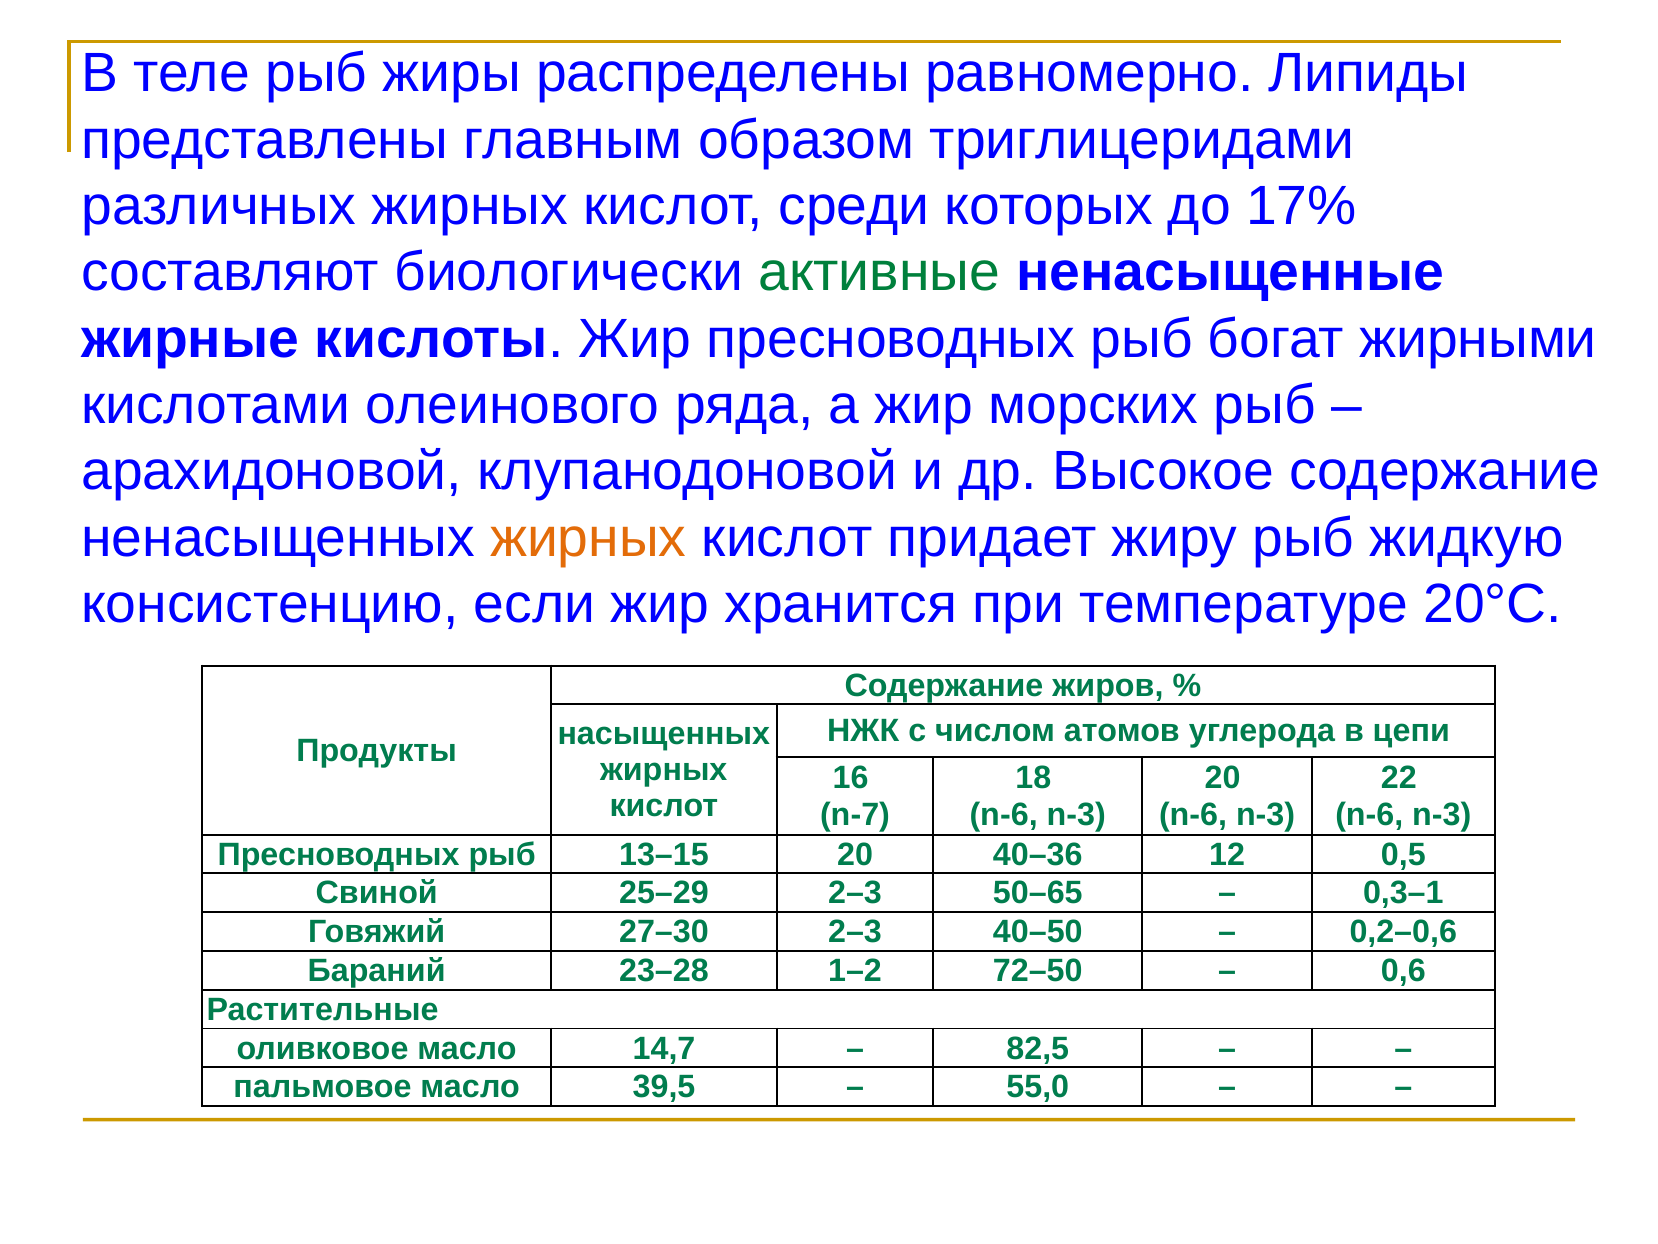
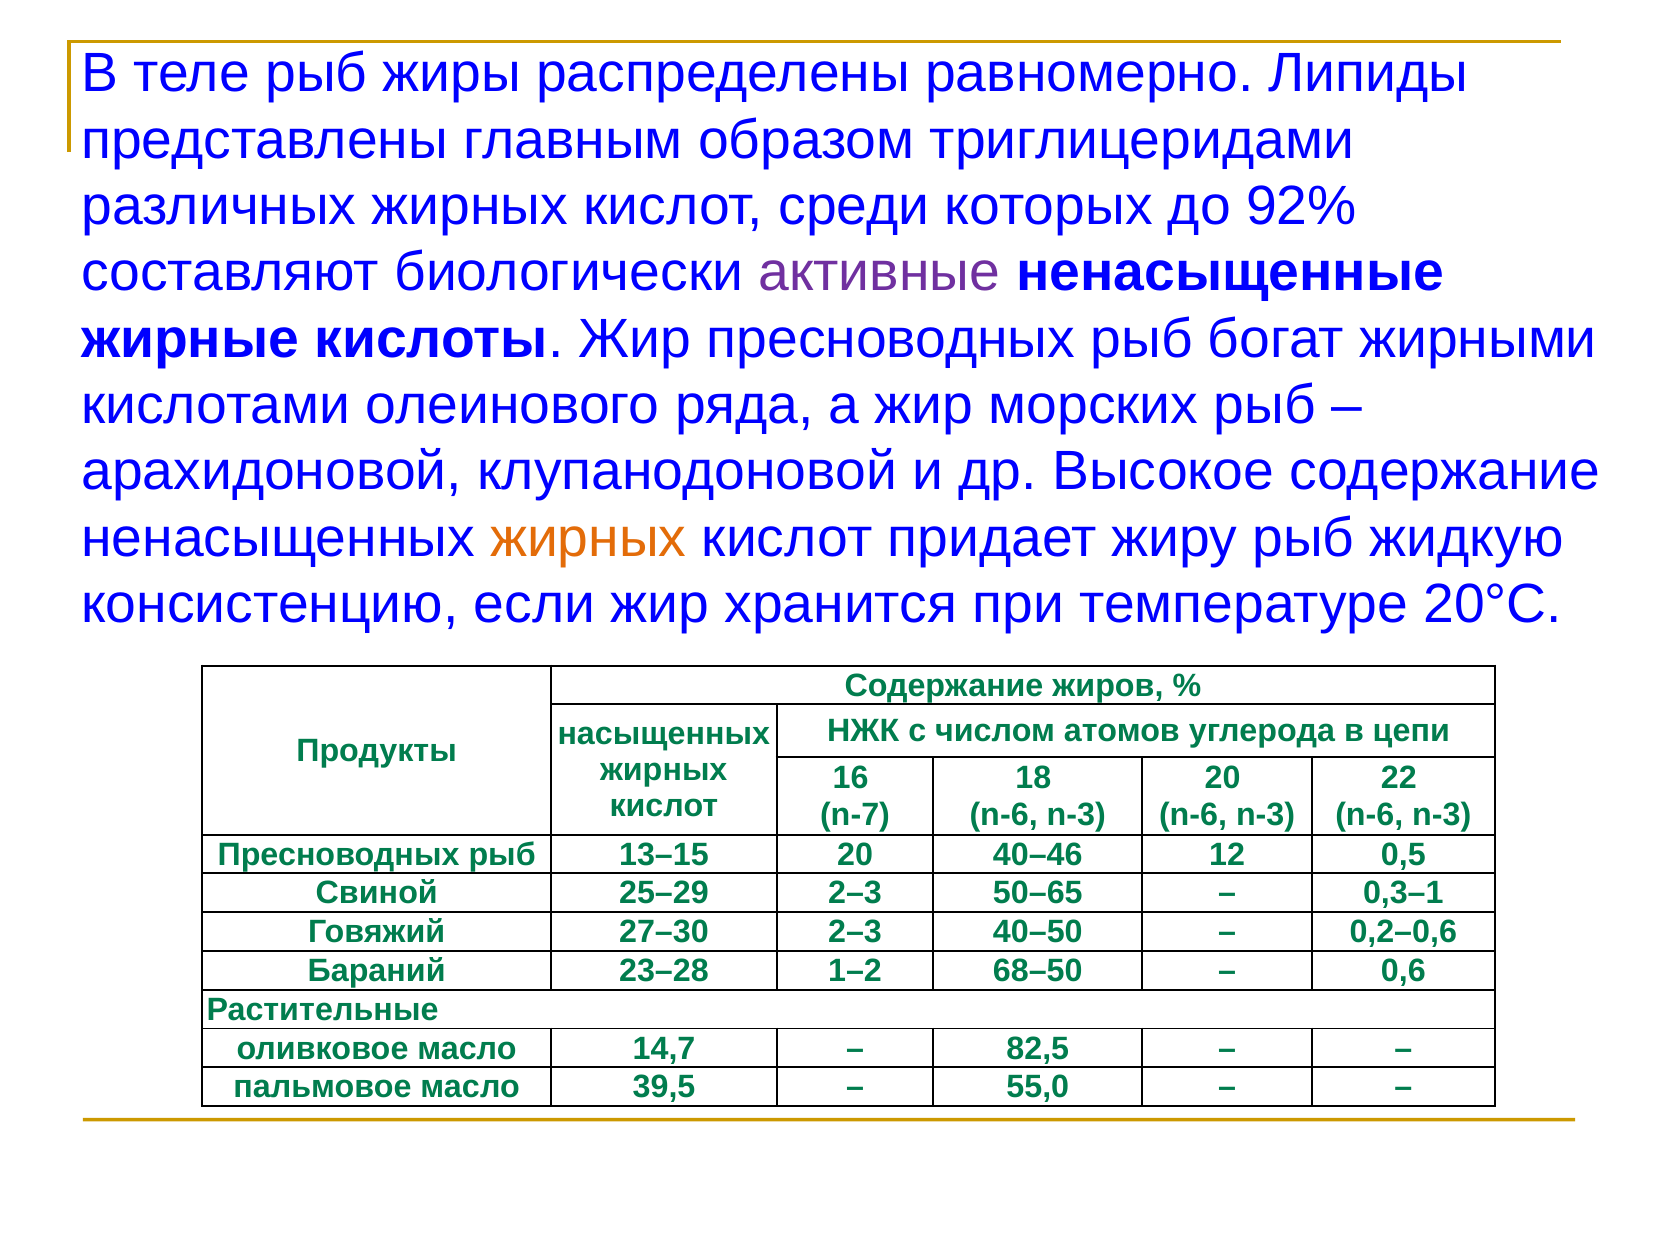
17%: 17% -> 92% (1302, 206)
активные colour: green -> purple (879, 272)
40–36: 40–36 -> 40–46 (1038, 854)
72–50: 72–50 -> 68–50 (1038, 970)
